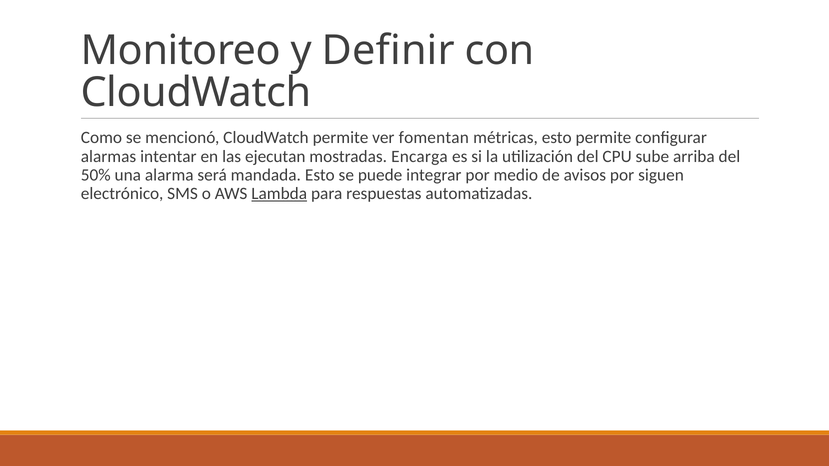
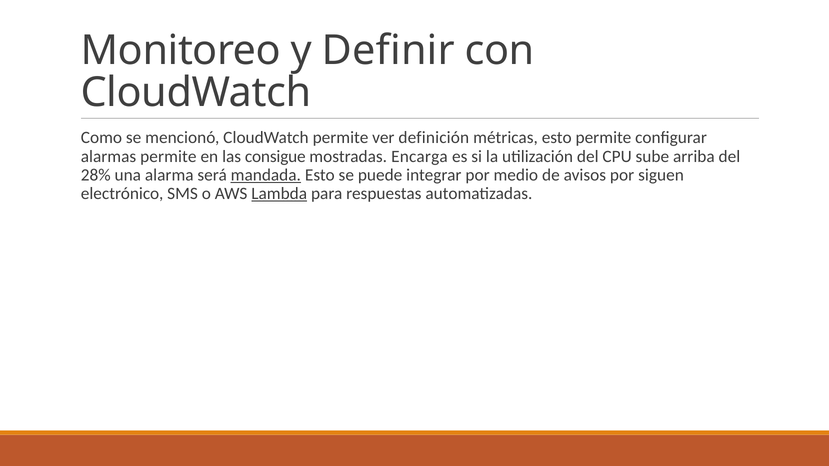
fomentan: fomentan -> definición (434, 138)
alarmas intentar: intentar -> permite (168, 156)
ejecutan: ejecutan -> consigue (275, 156)
50%: 50% -> 28% (96, 175)
mandada underline: none -> present (266, 175)
